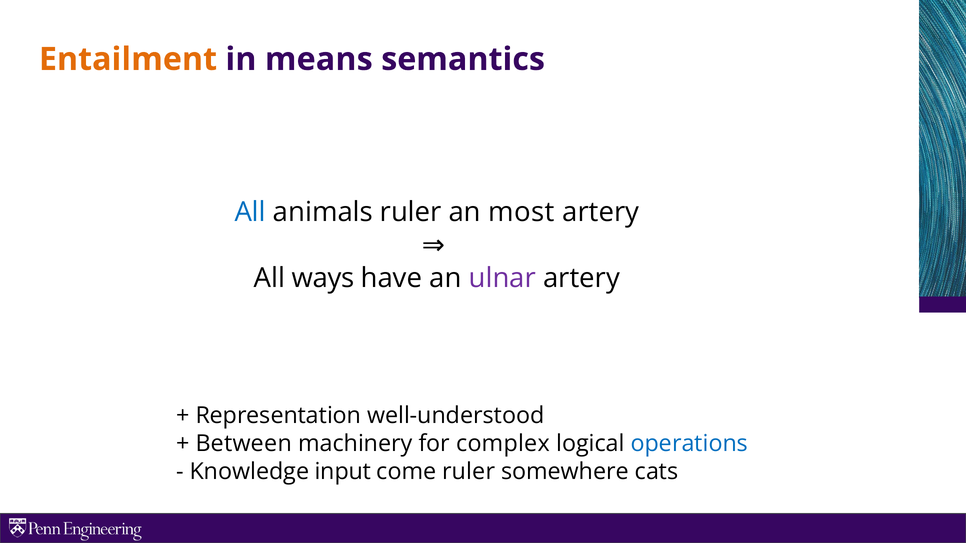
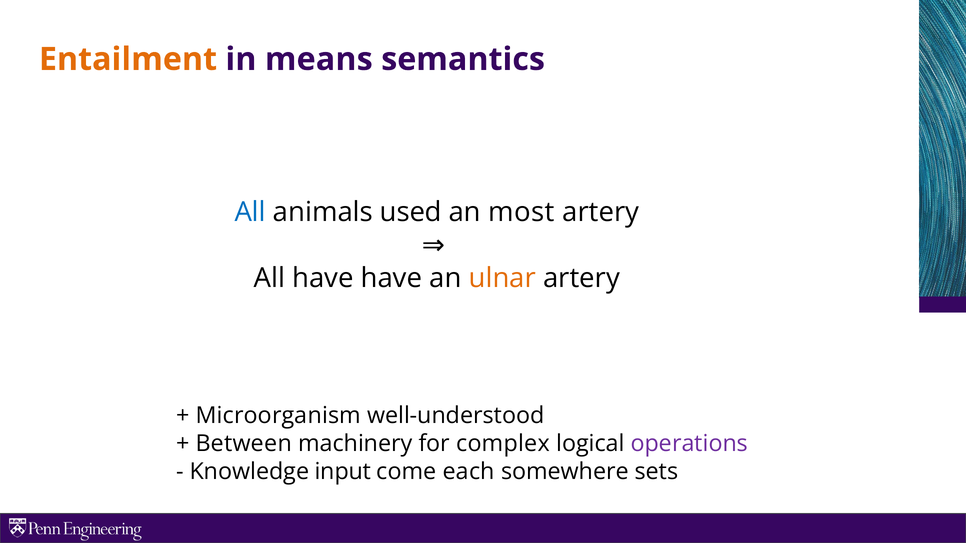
animals ruler: ruler -> used (411, 212)
All ways: ways -> have (323, 279)
ulnar colour: purple -> orange (502, 279)
Representation: Representation -> Microorganism (278, 416)
operations colour: blue -> purple (689, 444)
come ruler: ruler -> each (469, 472)
cats: cats -> sets (657, 472)
